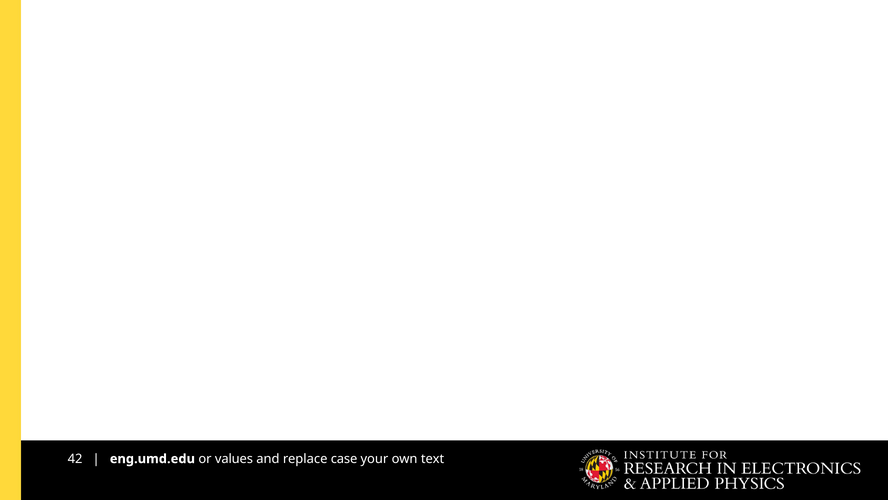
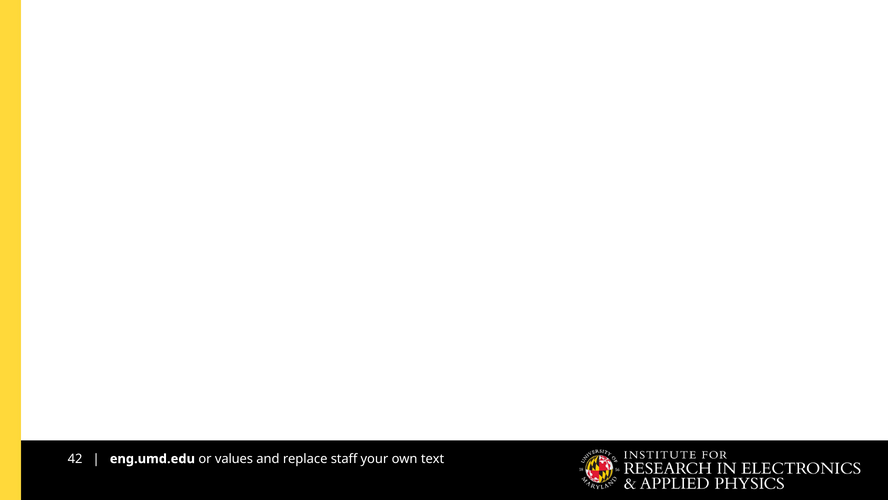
case: case -> staff (344, 458)
